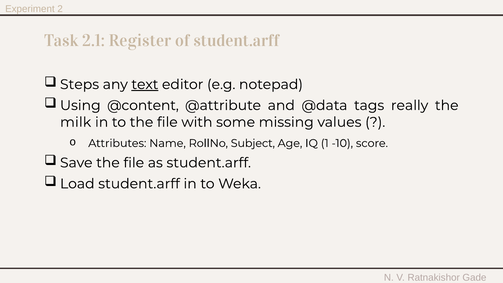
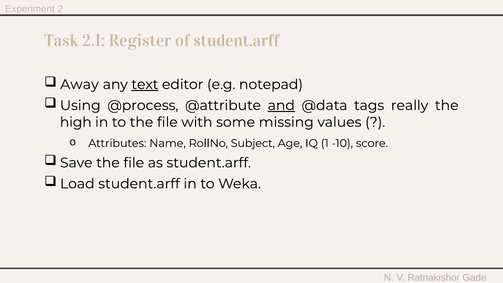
Steps: Steps -> Away (79, 84)
@content: @content -> @process (143, 105)
and underline: none -> present (281, 105)
milk: milk -> high (76, 122)
